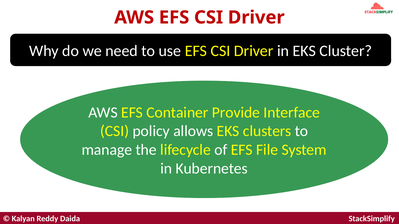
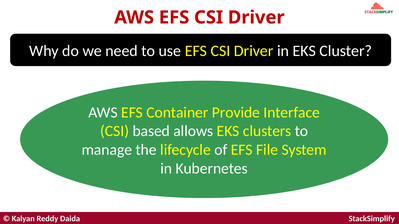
policy: policy -> based (151, 131)
